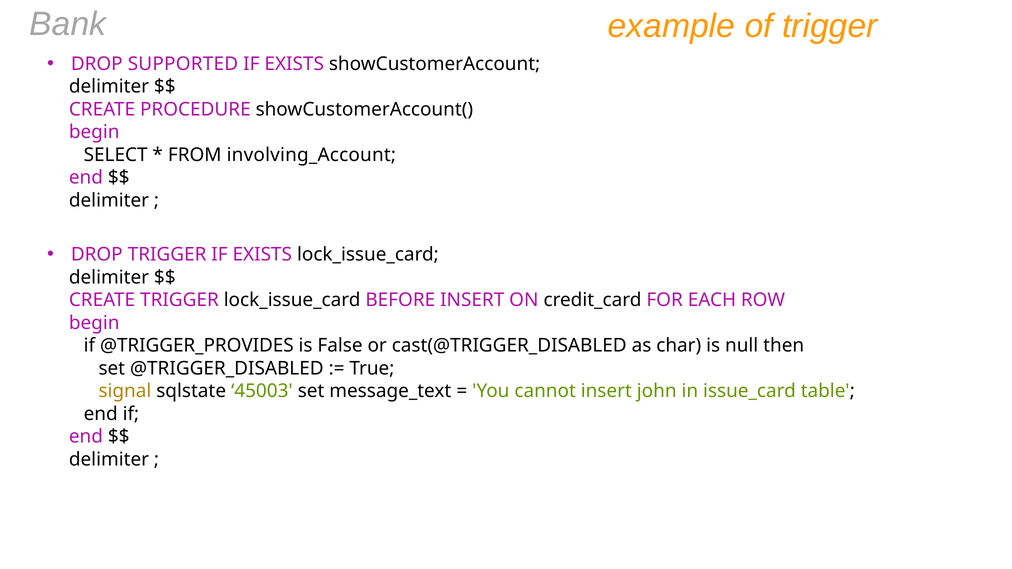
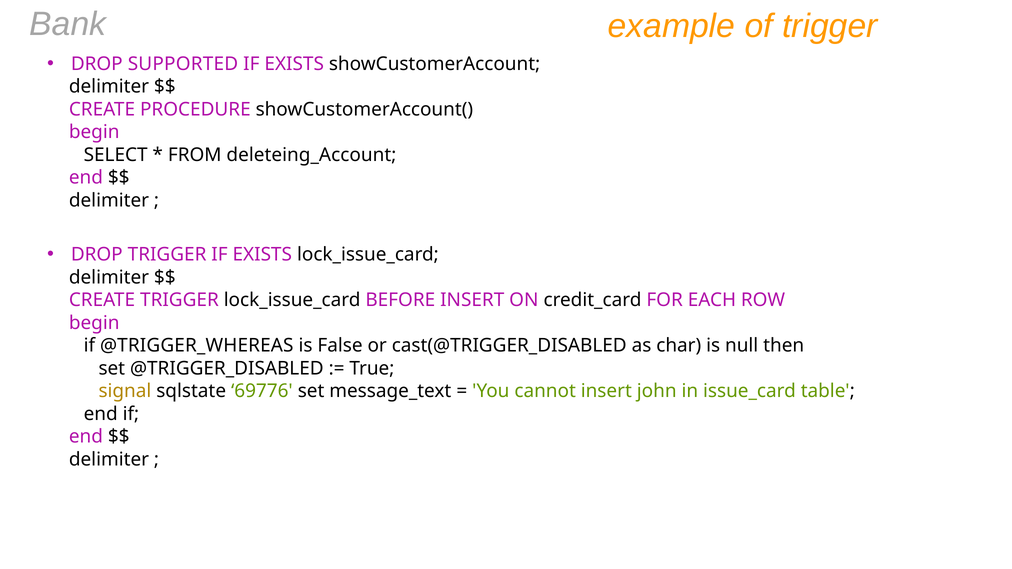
involving_Account: involving_Account -> deleteing_Account (311, 155)
@TRIGGER_PROVIDES: @TRIGGER_PROVIDES -> @TRIGGER_WHEREAS (197, 346)
45003: 45003 -> 69776 (262, 391)
